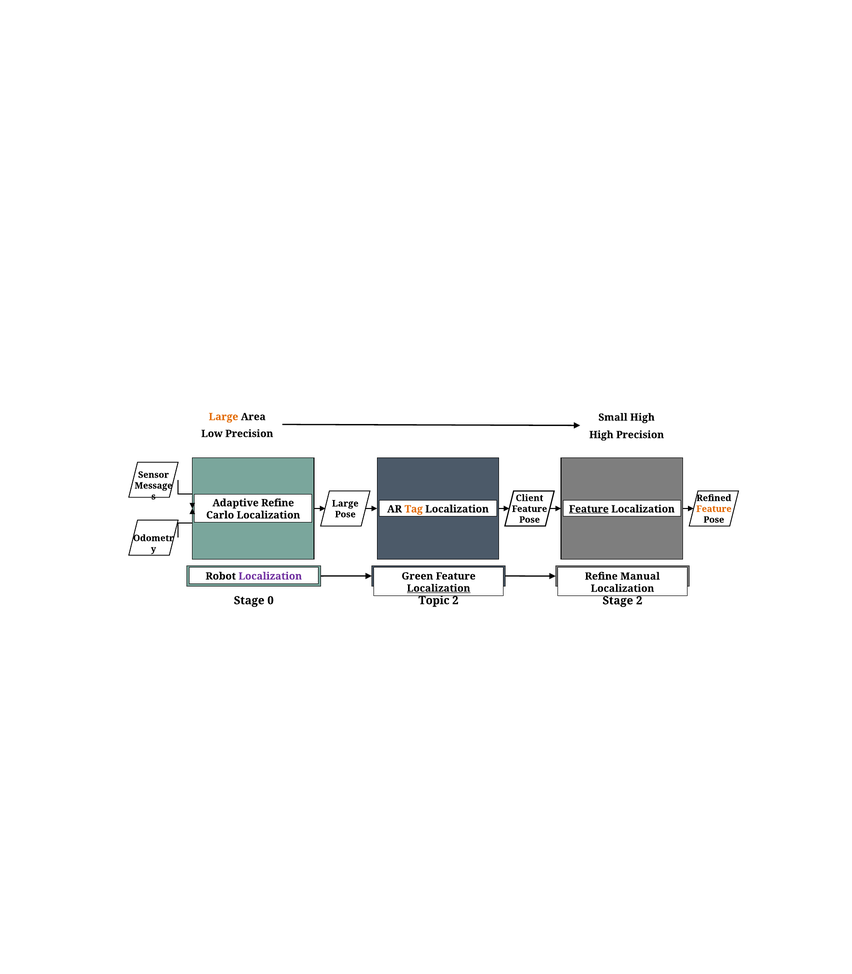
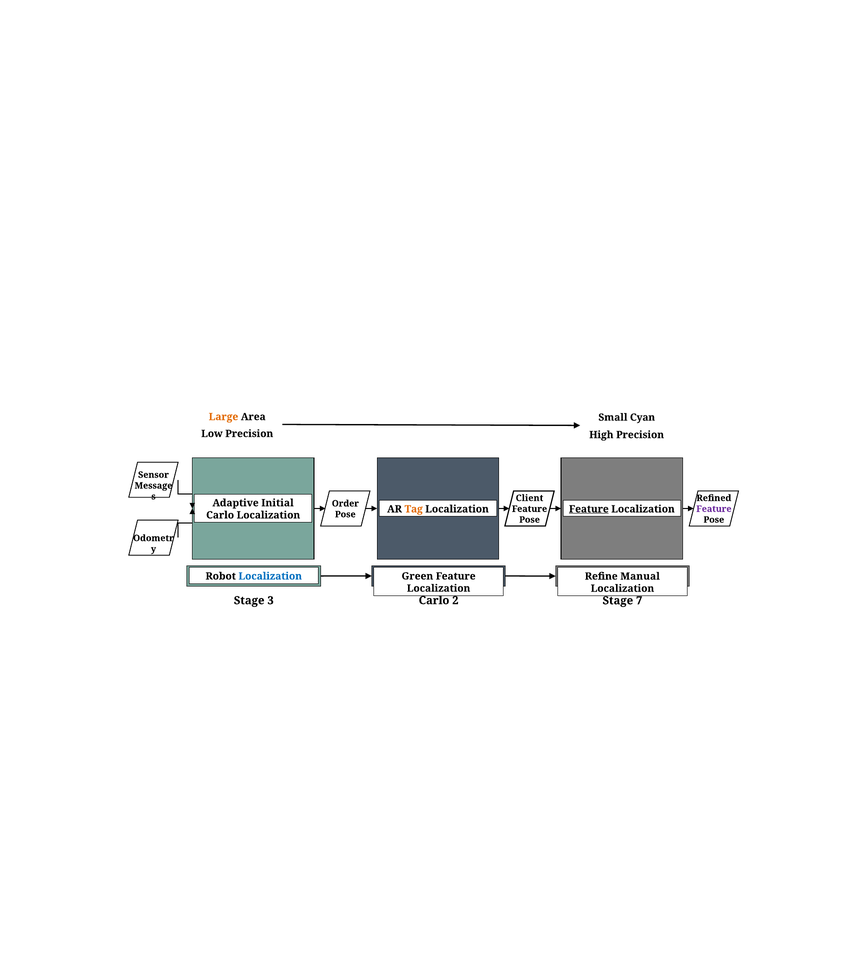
Small High: High -> Cyan (643, 417)
Adaptive Refine: Refine -> Initial (278, 503)
Large: Large -> Order (345, 503)
Feature colour: orange -> purple (714, 509)
Localization colour: purple -> blue (270, 576)
Localization underline: present -> none (439, 588)
Topic: Topic -> Carlo (434, 600)
0: 0 -> 3 (271, 600)
Stage 2: 2 -> 7 (639, 600)
